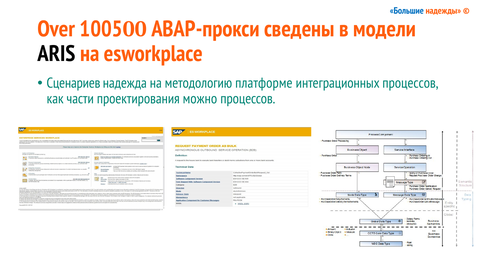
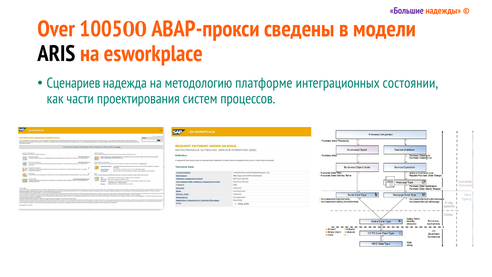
Большие colour: blue -> purple (407, 11)
интеграционных процессов: процессов -> состоянии (410, 83)
можно: можно -> систем (200, 99)
